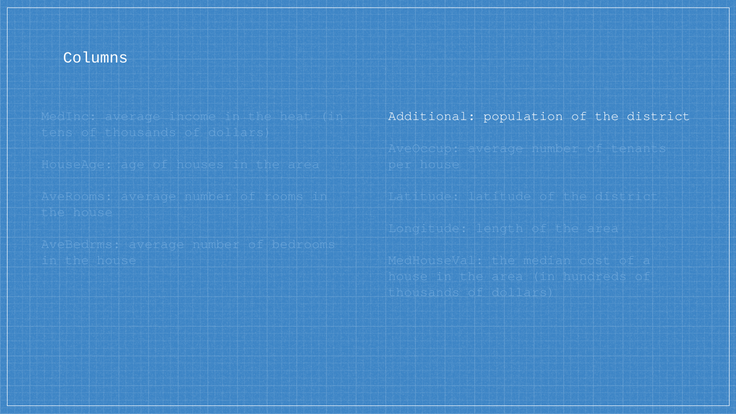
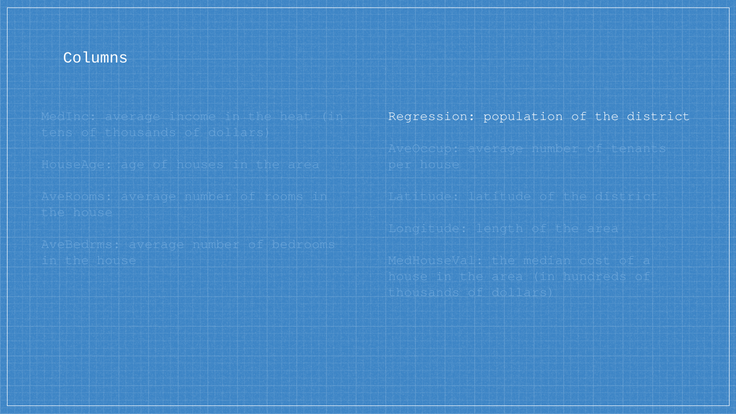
Additional: Additional -> Regression (432, 116)
